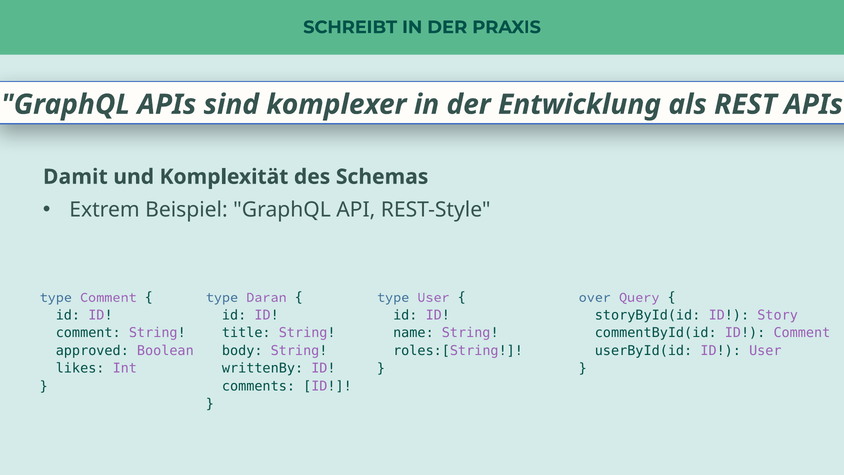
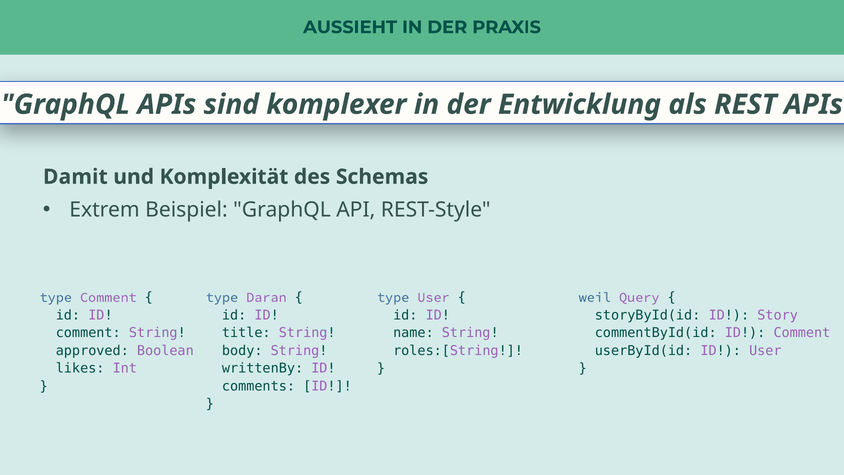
SCHREIBT: SCHREIBT -> AUSSIEHT (350, 27)
over: over -> weil (595, 297)
